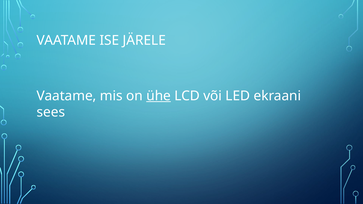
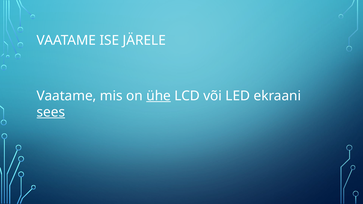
sees underline: none -> present (51, 112)
